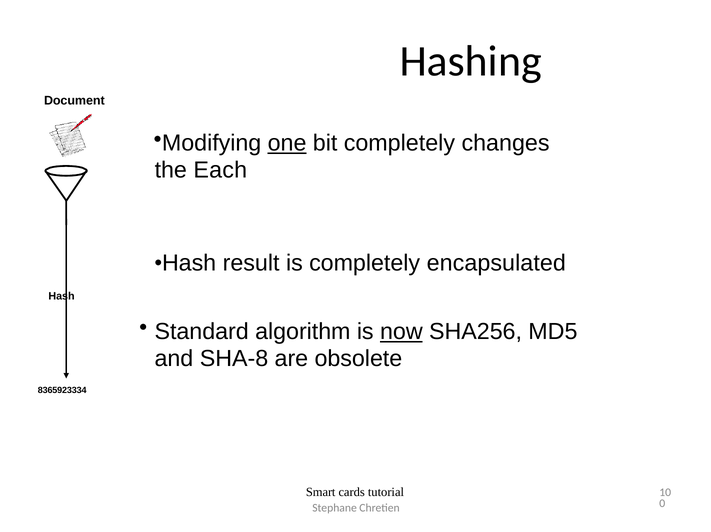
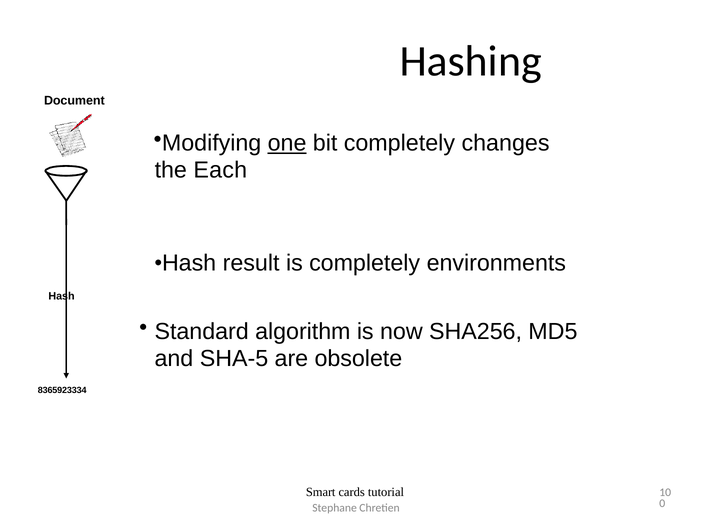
encapsulated: encapsulated -> environments (496, 264)
now underline: present -> none (401, 332)
SHA-8: SHA-8 -> SHA-5 (234, 359)
